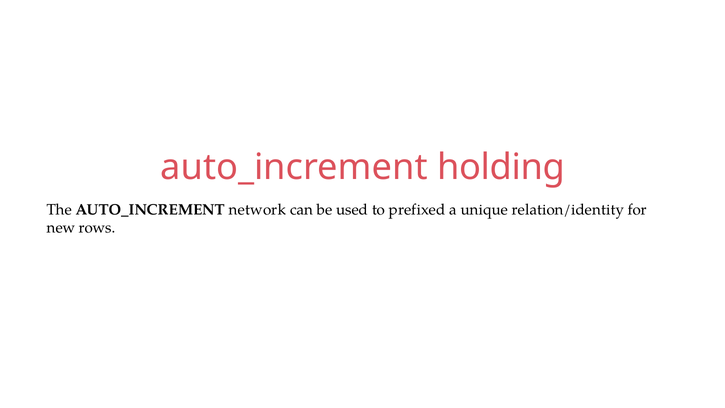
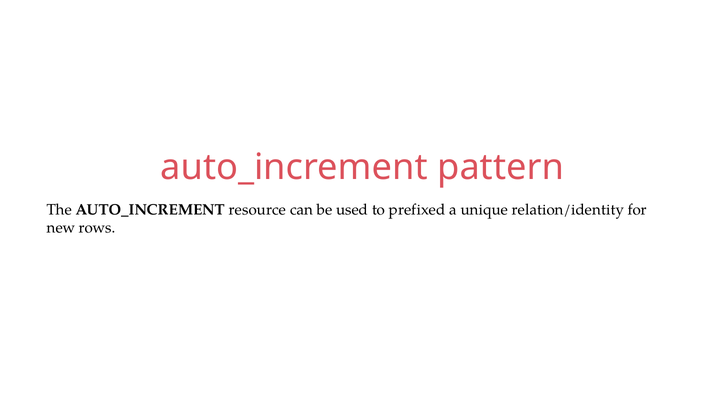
holding: holding -> pattern (501, 167)
network: network -> resource (258, 209)
